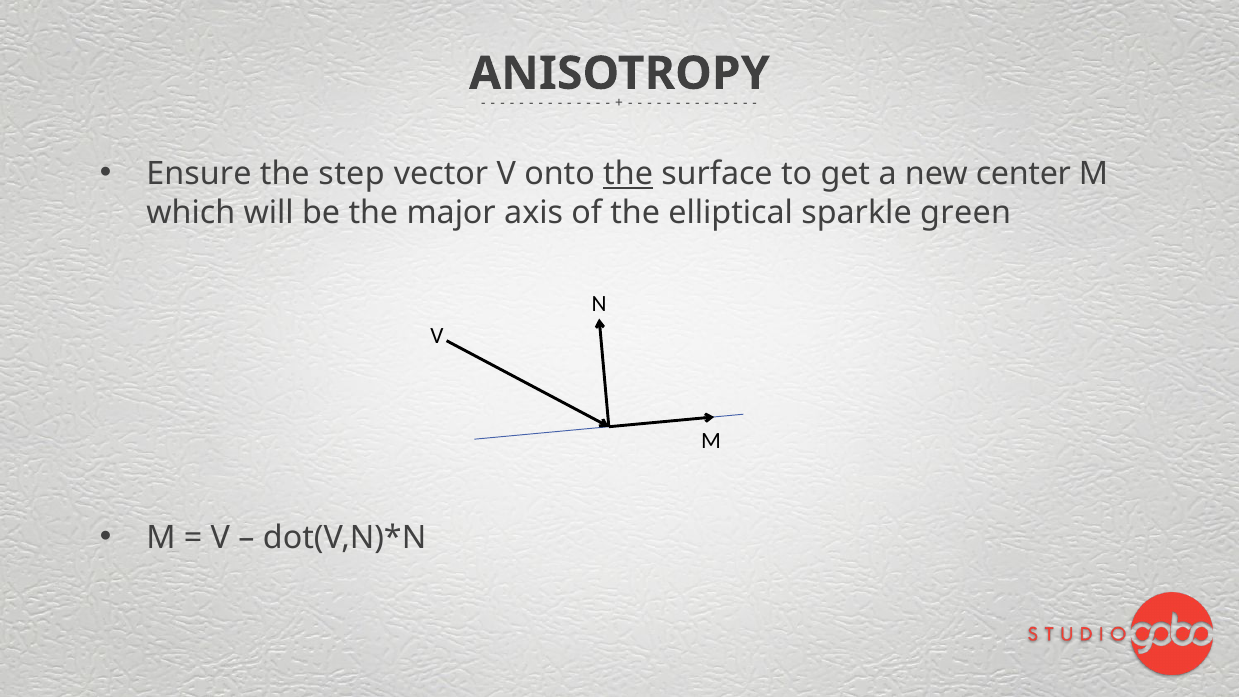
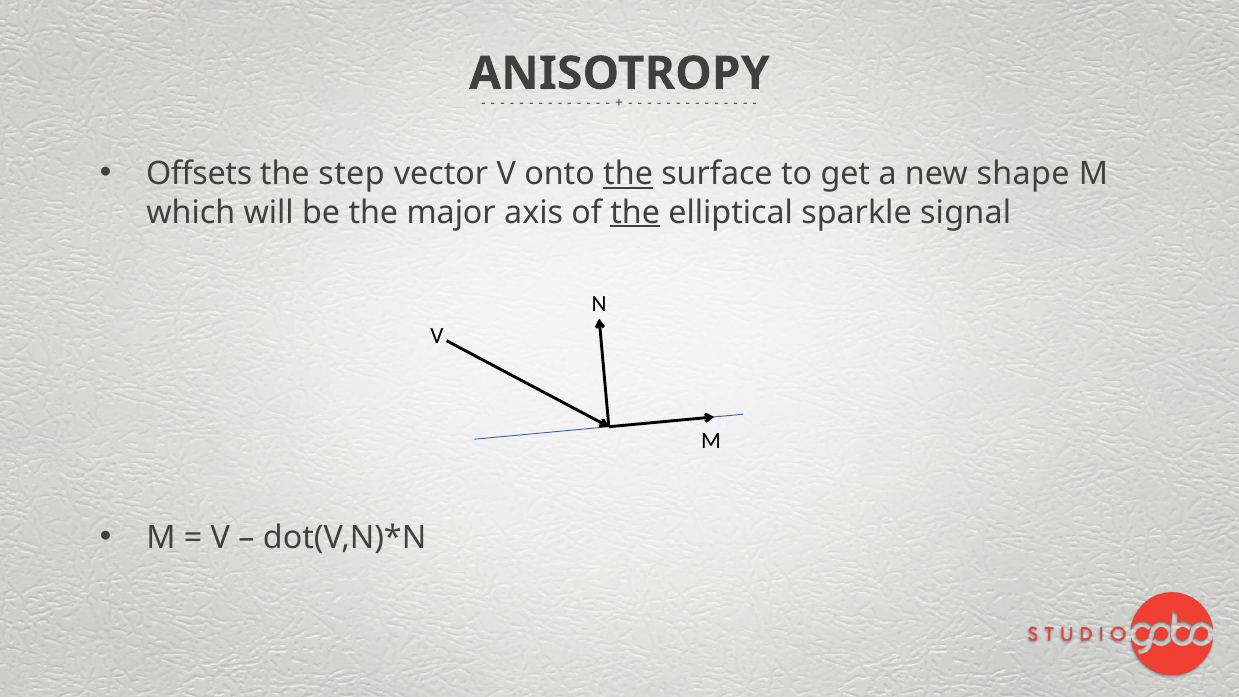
Ensure: Ensure -> Offsets (199, 174)
center: center -> shape (1023, 174)
the underline: none -> present (635, 212)
green: green -> signal (966, 212)
